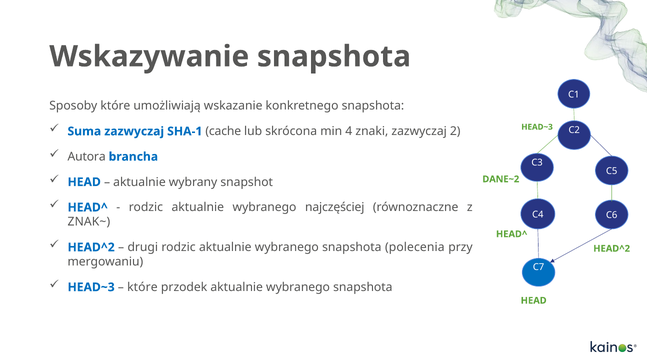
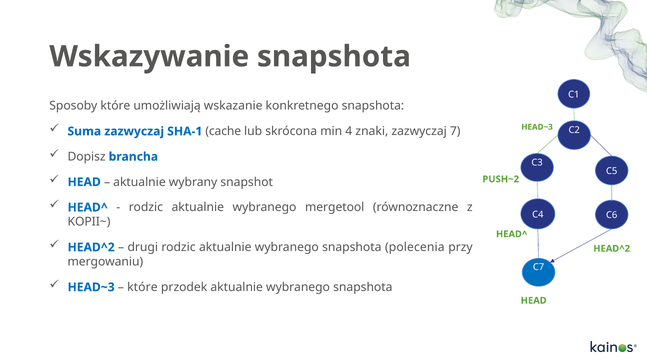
2: 2 -> 7 (455, 131)
Autora: Autora -> Dopisz (87, 157)
DANE~2: DANE~2 -> PUSH~2 (501, 179)
najczęściej: najczęściej -> mergetool (335, 207)
ZNAK~: ZNAK~ -> KOPII~ (89, 222)
